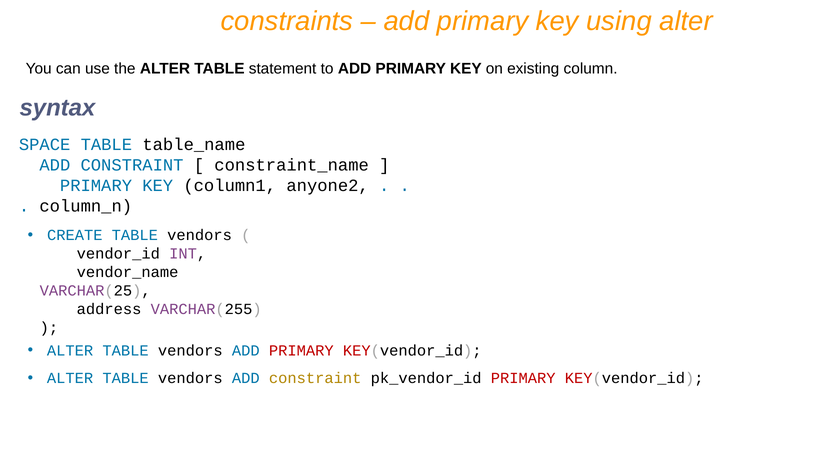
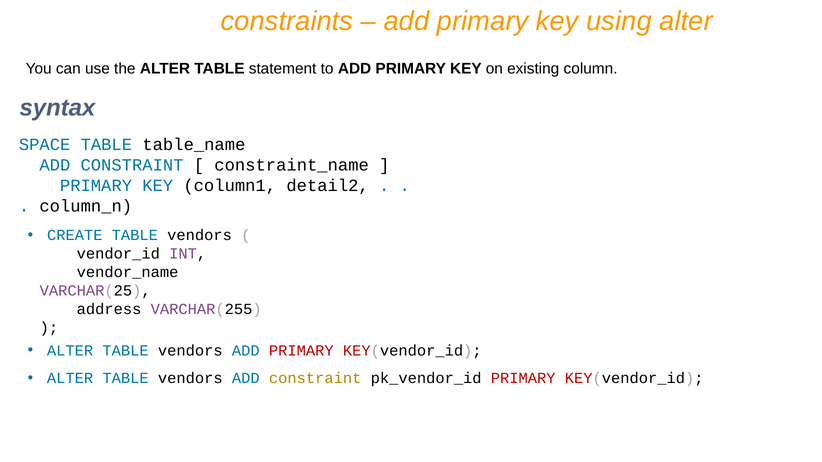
anyone2: anyone2 -> detail2 (328, 186)
